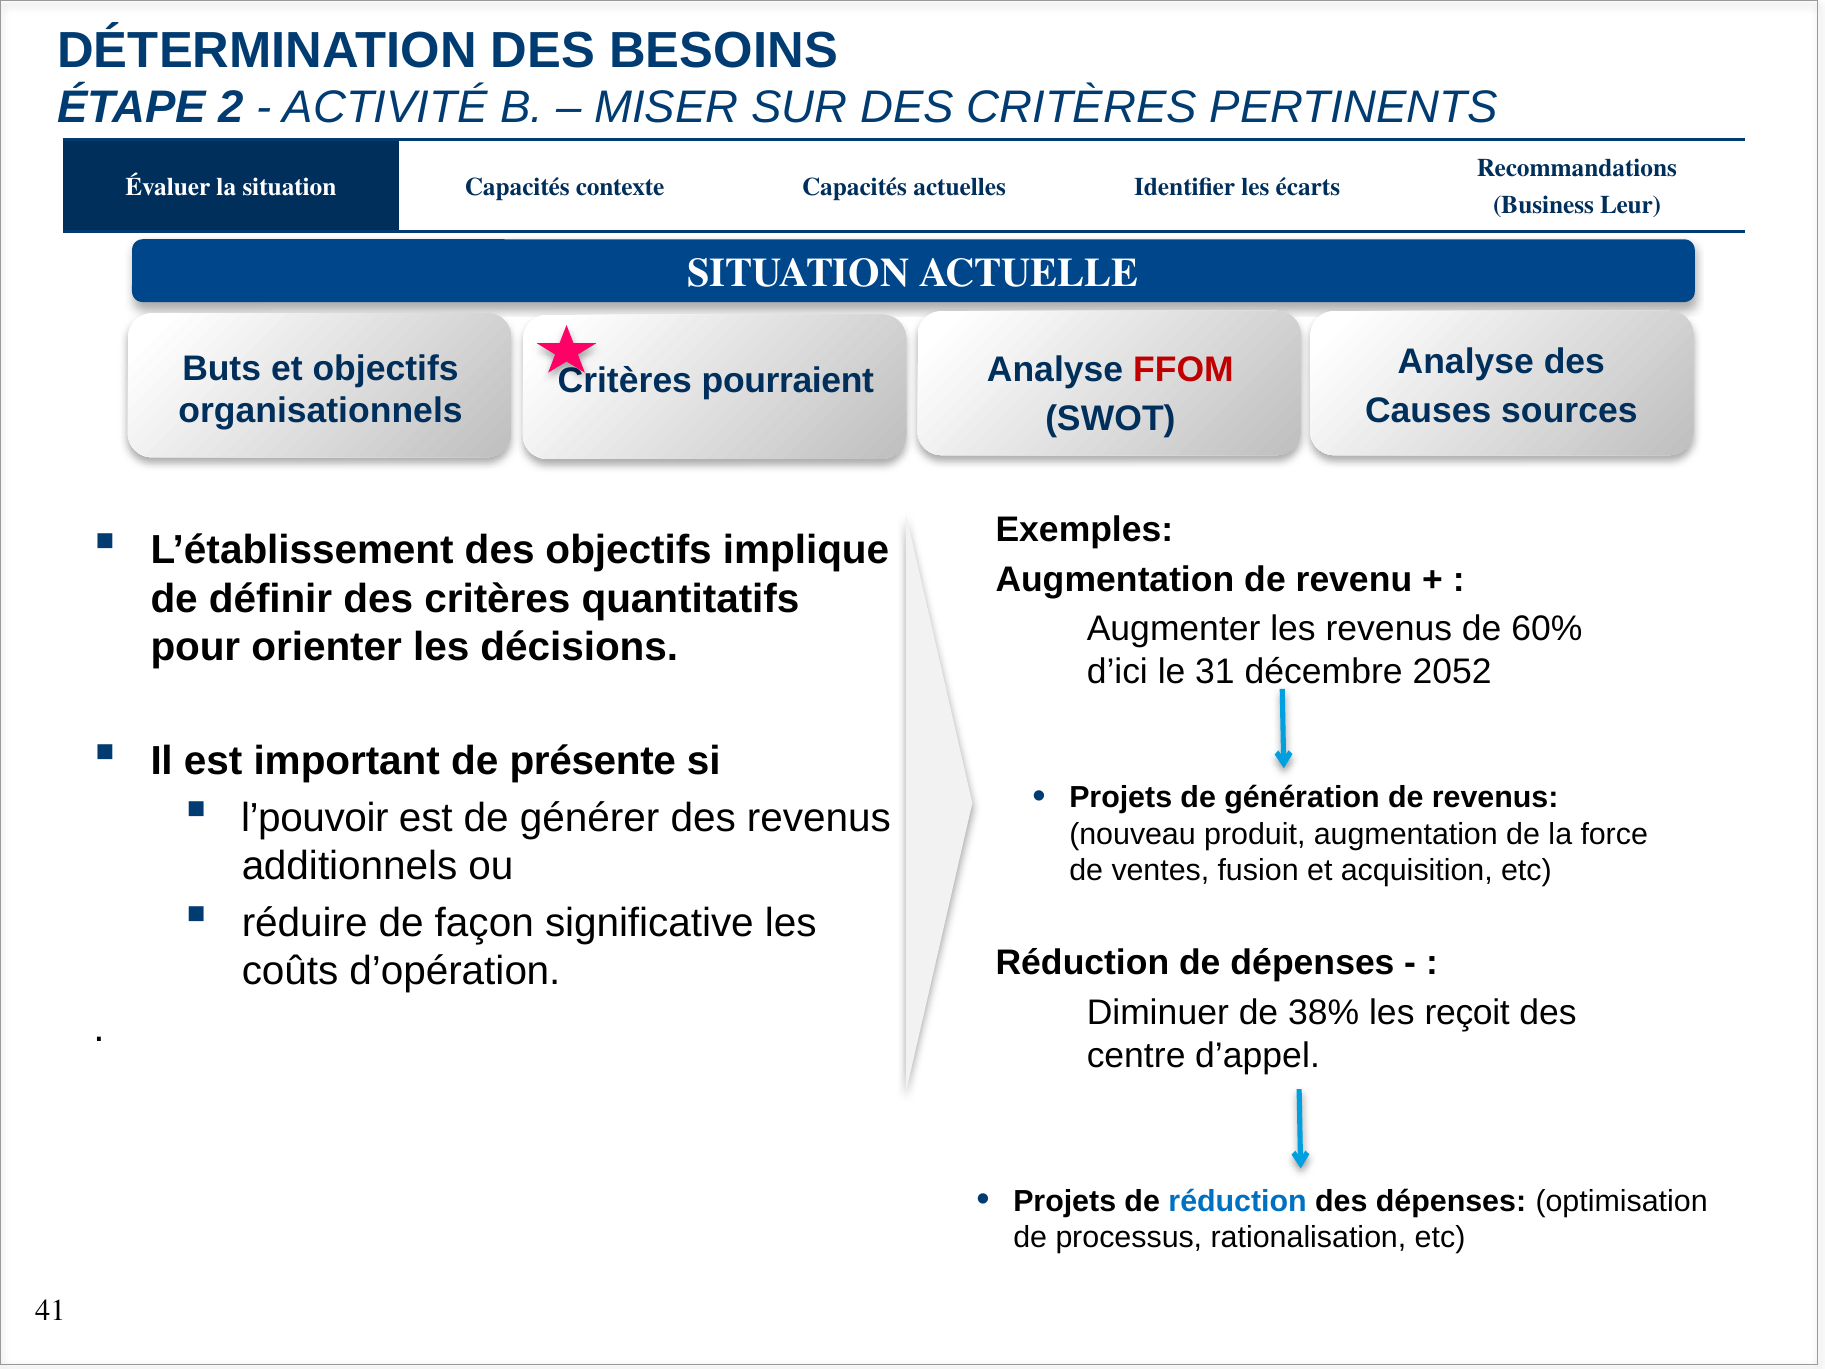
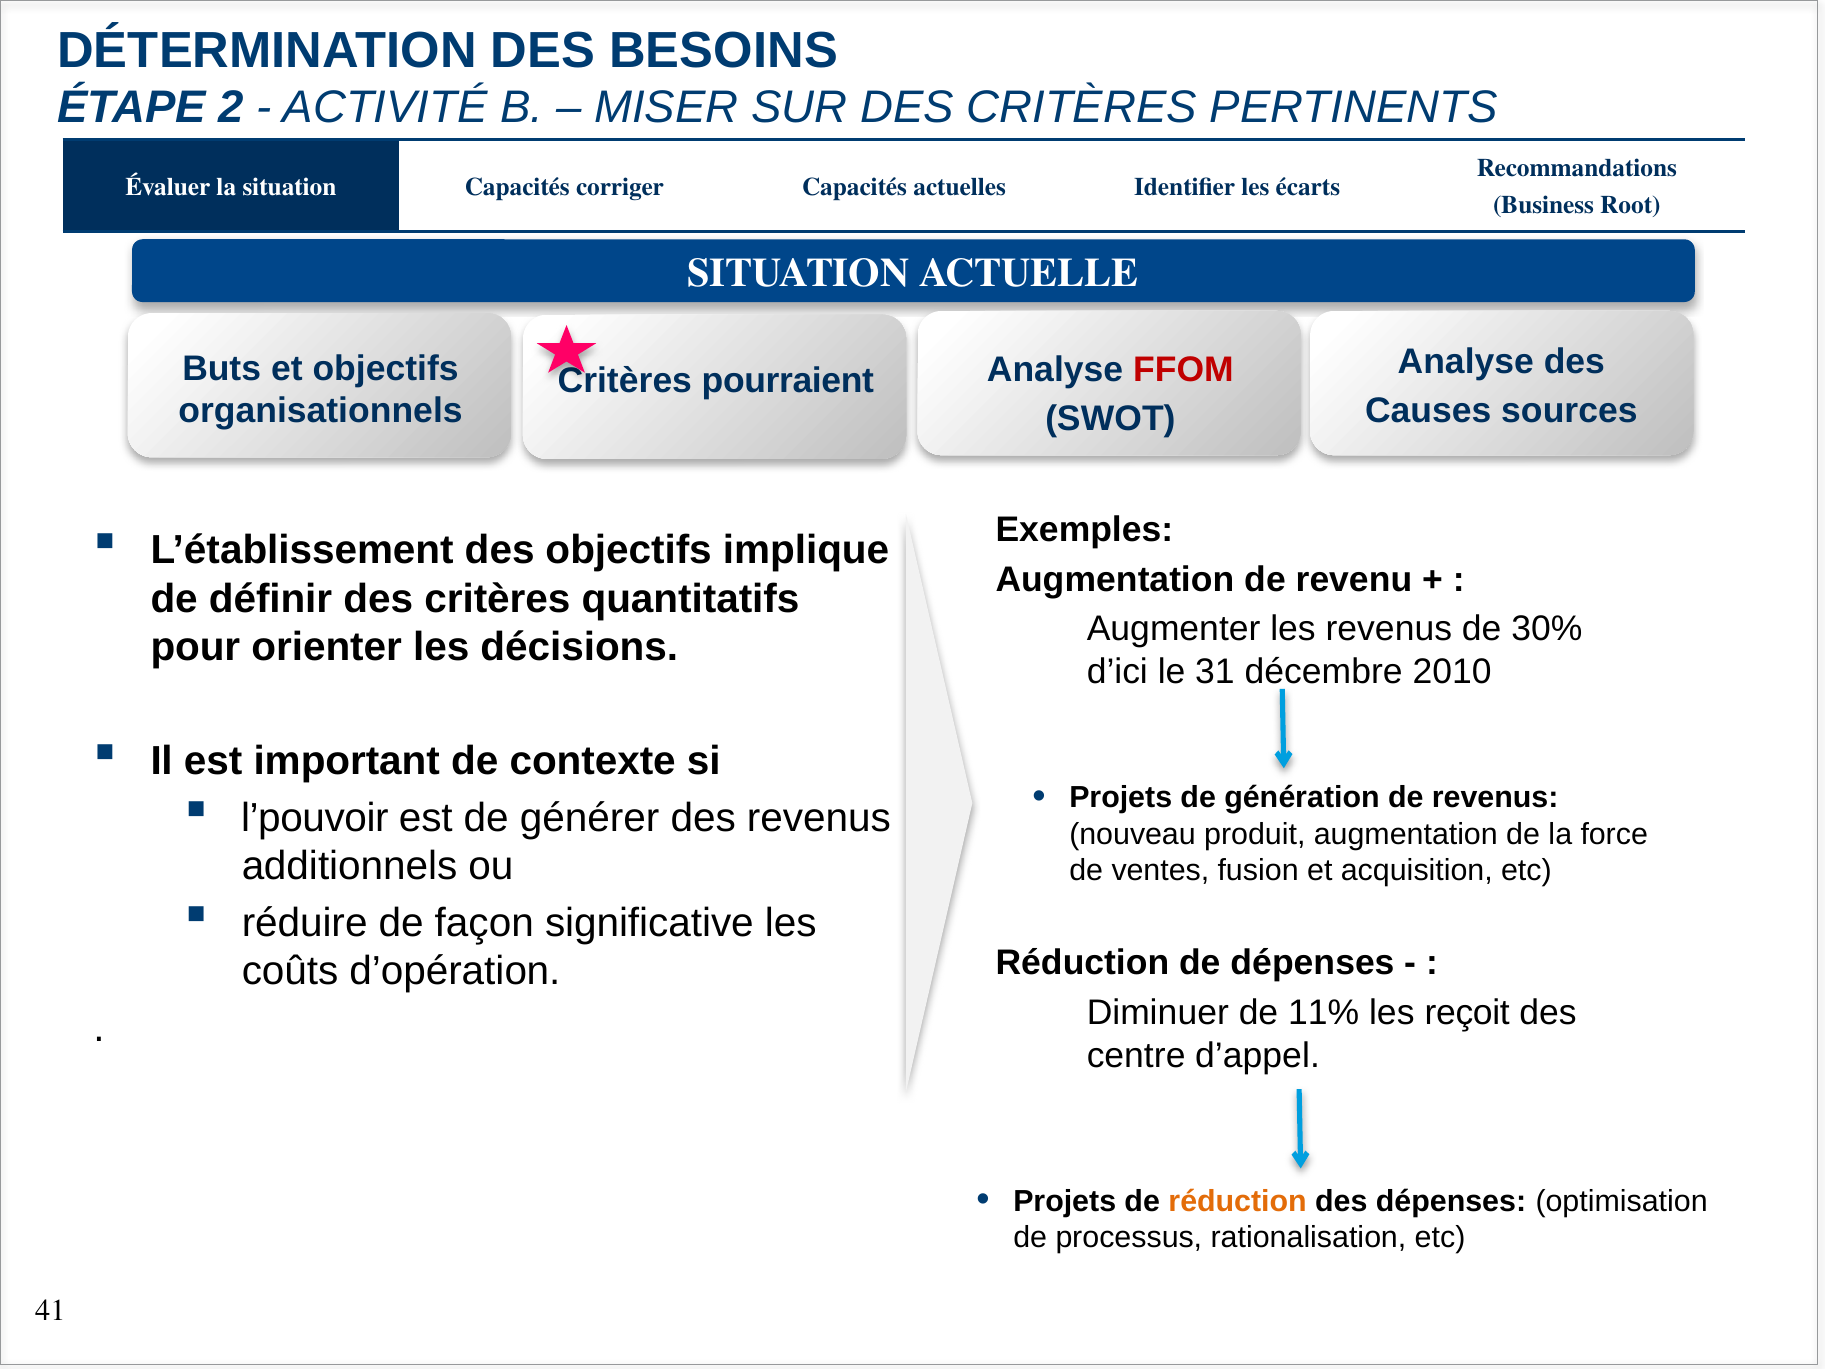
contexte: contexte -> corriger (620, 187)
Leur: Leur -> Root (1630, 205)
60%: 60% -> 30% (1547, 629)
2052: 2052 -> 2010 (1452, 672)
présente: présente -> contexte (593, 761)
38%: 38% -> 11% (1324, 1013)
réduction colour: blue -> orange (1238, 1201)
